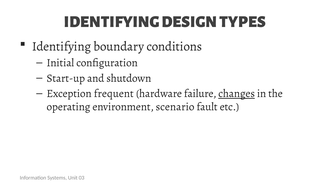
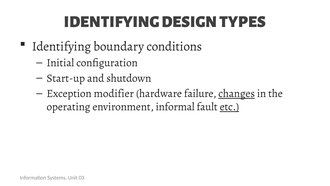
frequent: frequent -> modifier (114, 93)
scenario: scenario -> informal (175, 107)
etc underline: none -> present (229, 107)
